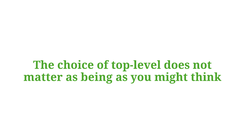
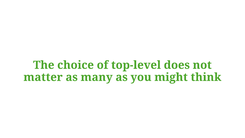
being: being -> many (97, 77)
